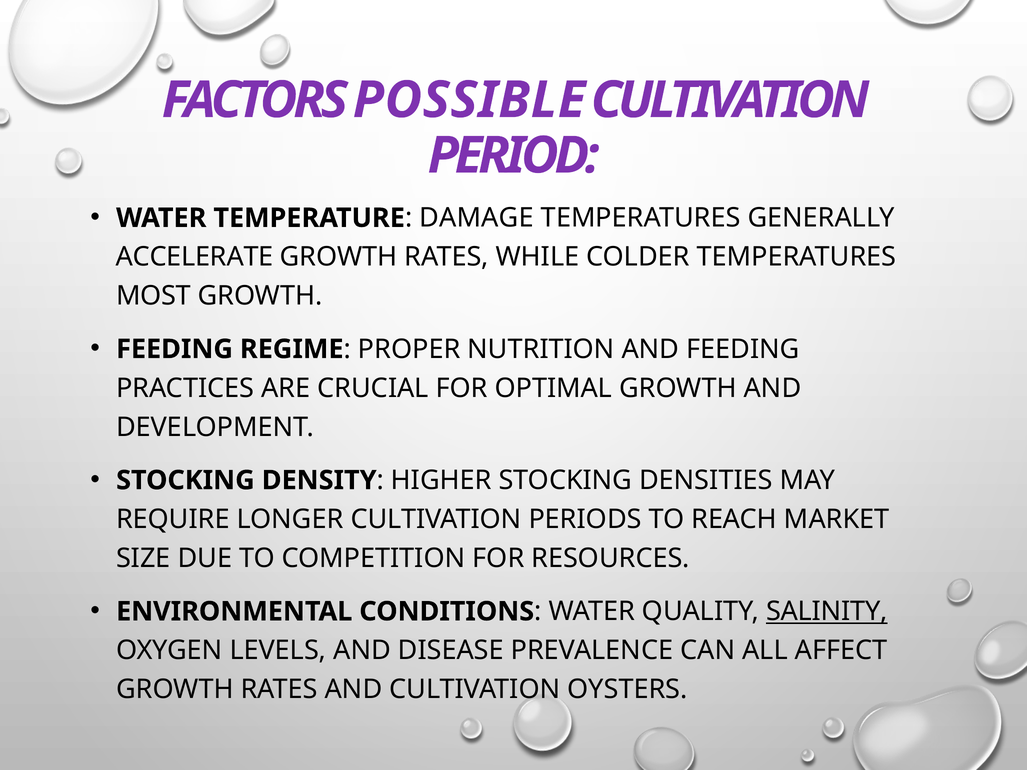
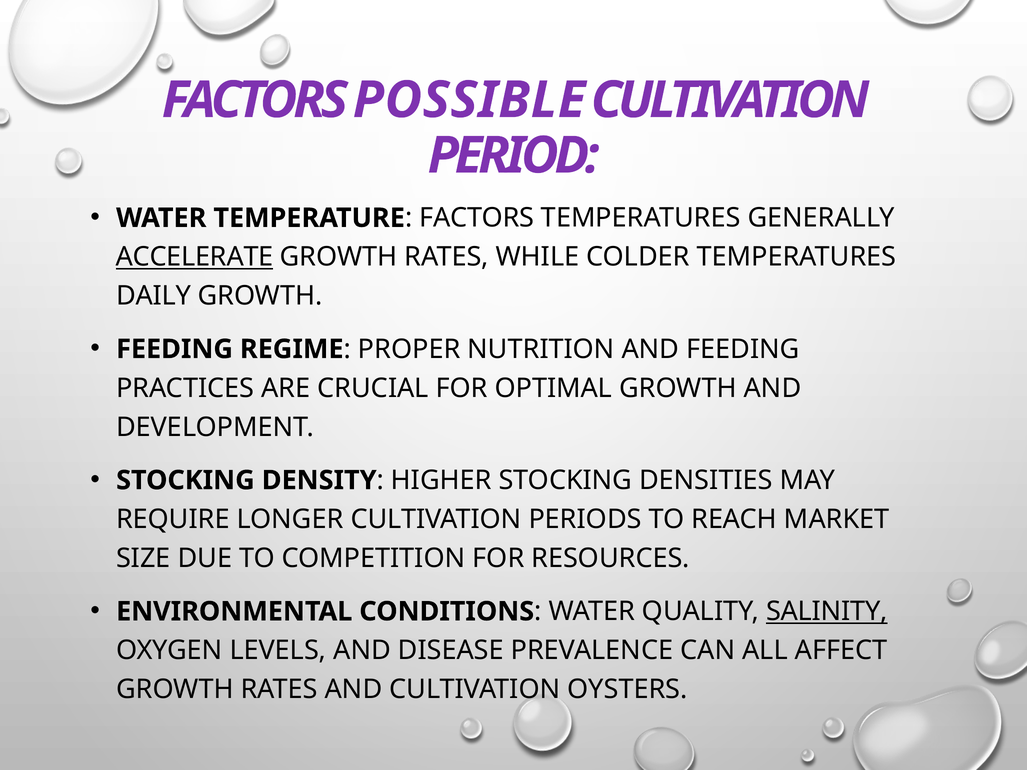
DAMAGE: DAMAGE -> FACTORS (477, 218)
ACCELERATE underline: none -> present (195, 257)
MOST: MOST -> DAILY (153, 296)
